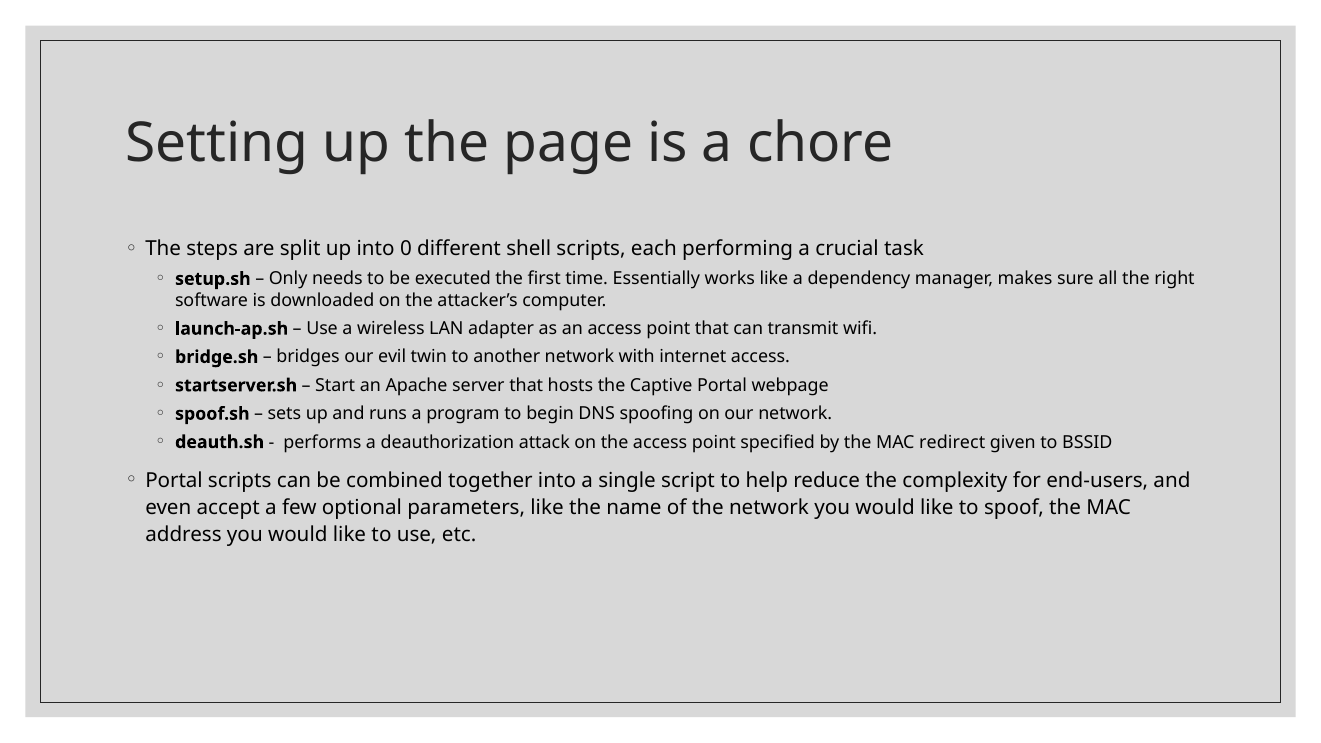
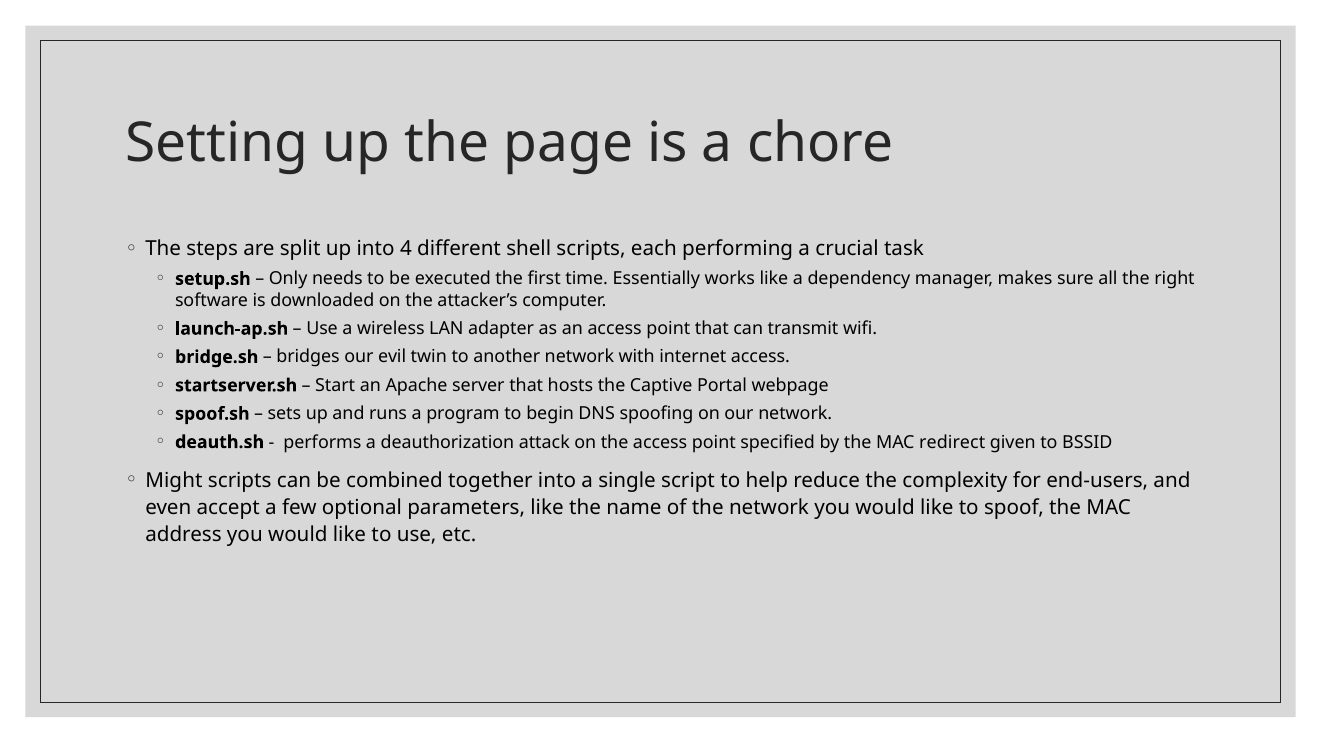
0: 0 -> 4 (406, 249)
Portal: Portal -> Might (174, 480)
